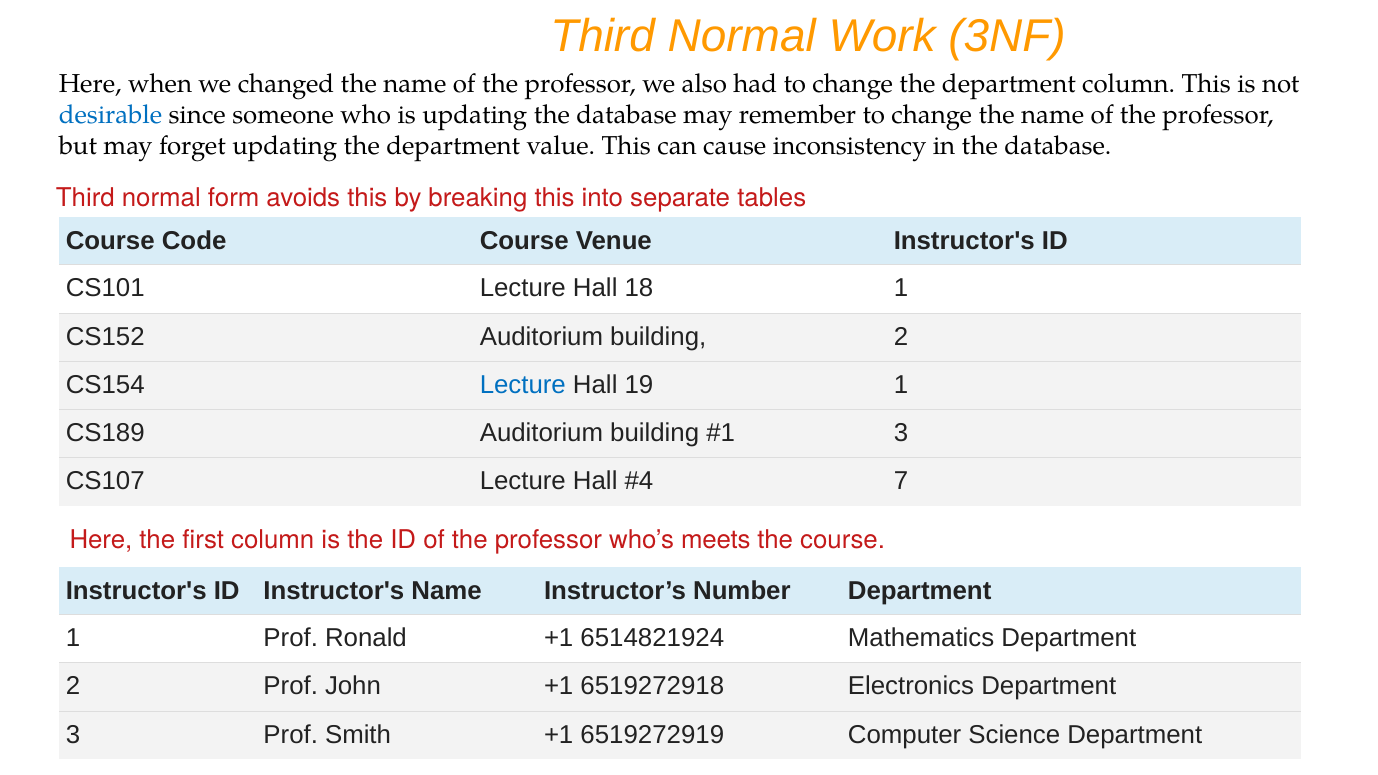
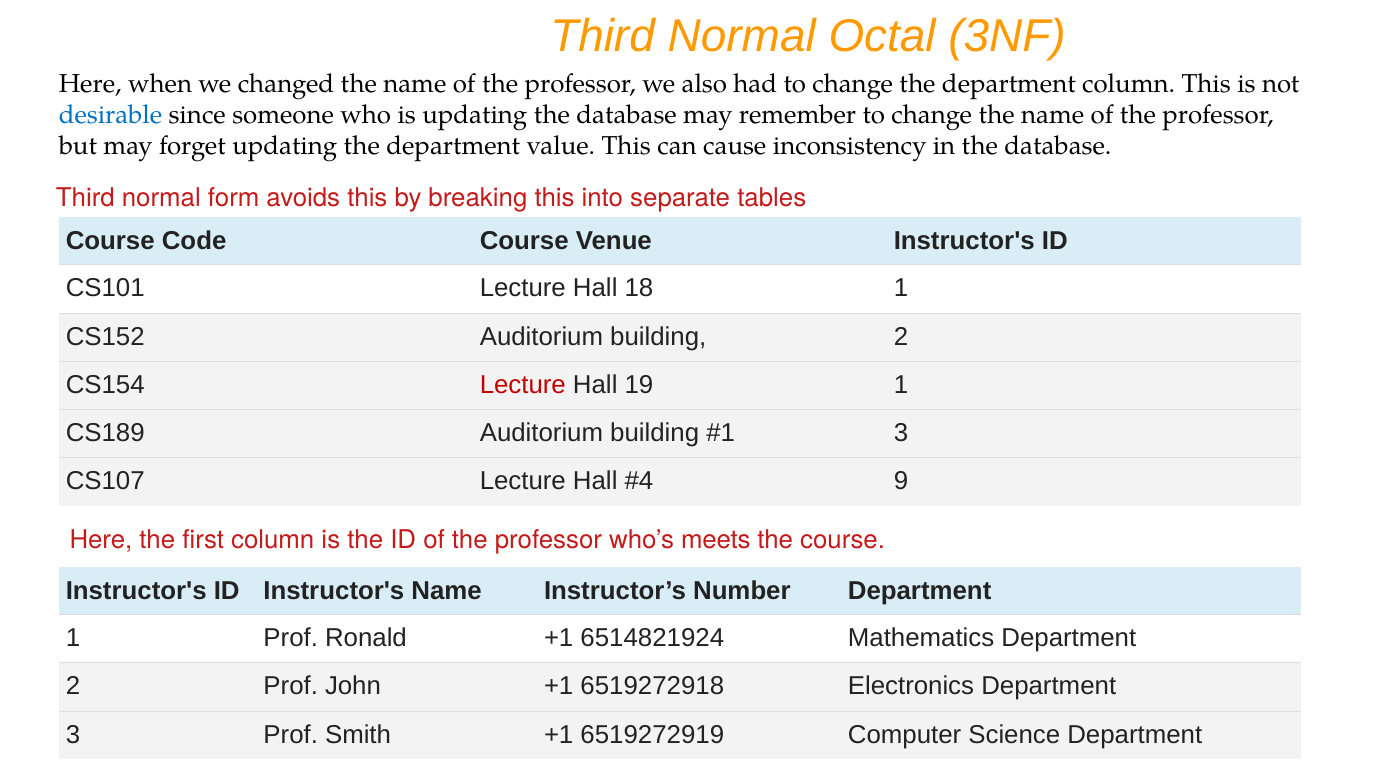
Work: Work -> Octal (882, 36)
Lecture colour: blue -> red (523, 385)
7: 7 -> 9 (901, 481)
